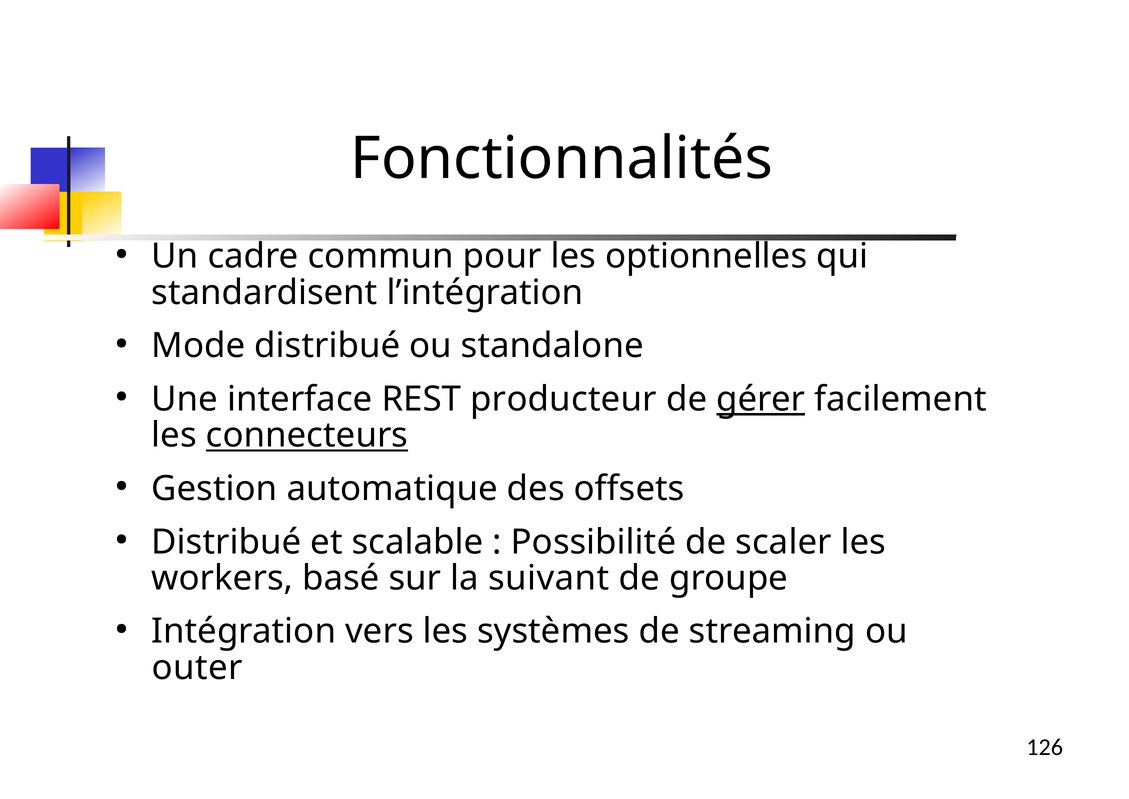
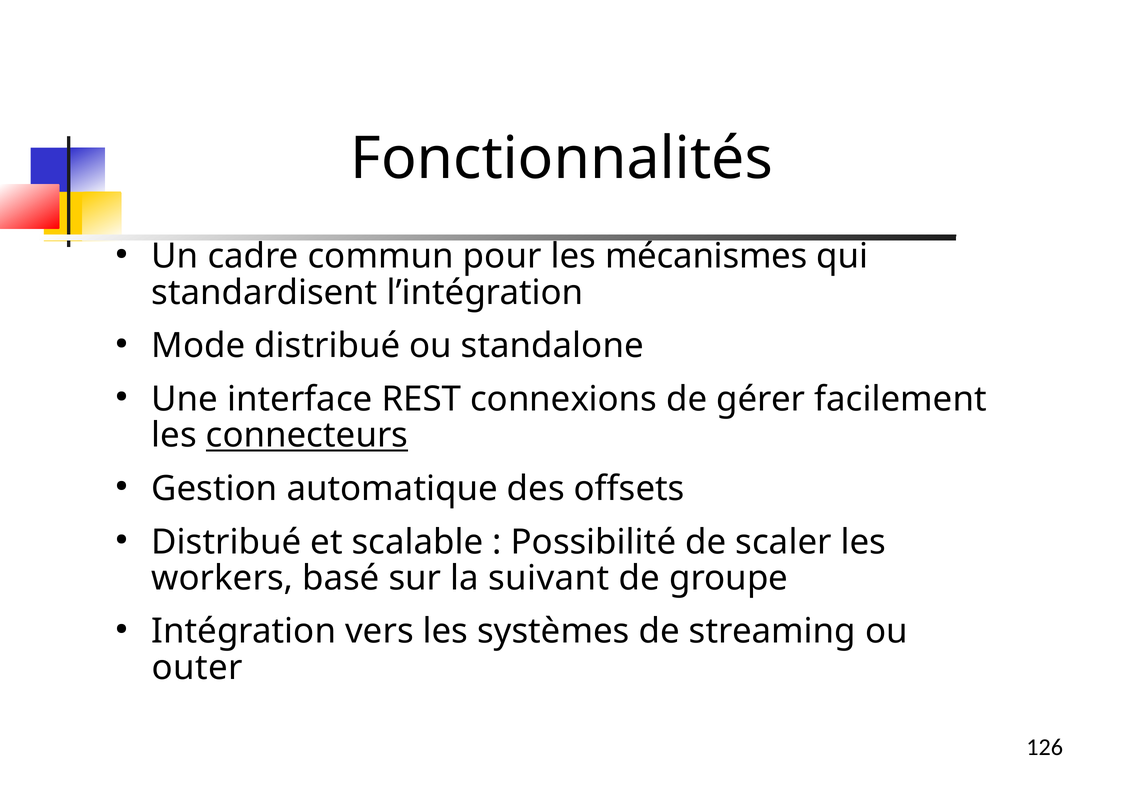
optionnelles: optionnelles -> mécanismes (706, 256)
producteur: producteur -> connexions (564, 399)
gérer underline: present -> none (761, 399)
